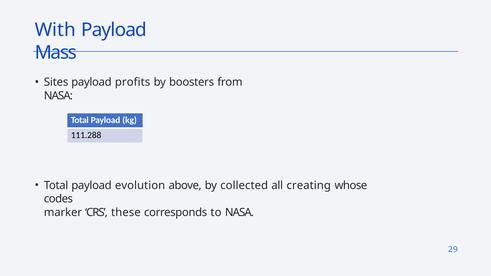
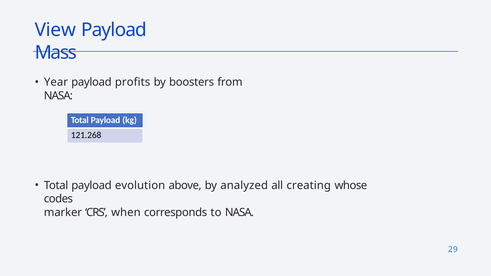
With: With -> View (55, 30)
Sites: Sites -> Year (56, 82)
111.288: 111.288 -> 121.268 (86, 135)
collected: collected -> analyzed (244, 186)
these: these -> when (126, 213)
